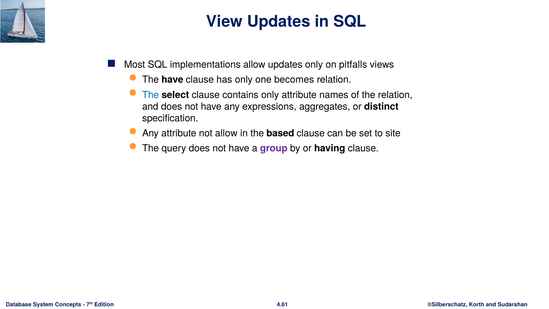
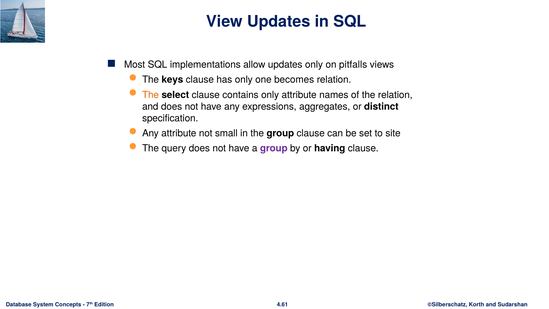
The have: have -> keys (172, 80)
The colour: blue -> orange (151, 95)
not allow: allow -> small (226, 133)
the based: based -> group (280, 133)
